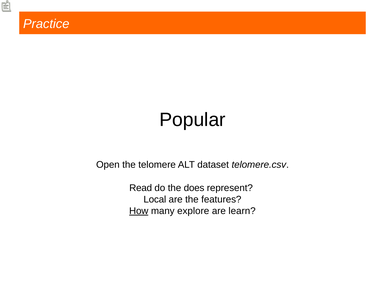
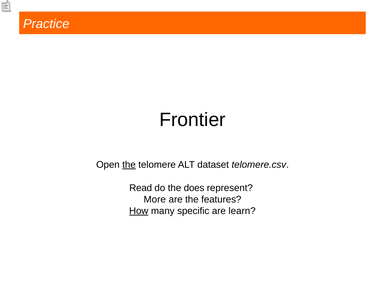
Popular: Popular -> Frontier (192, 120)
the underline: none -> present (129, 165)
Local: Local -> More (155, 199)
explore: explore -> specific (193, 211)
